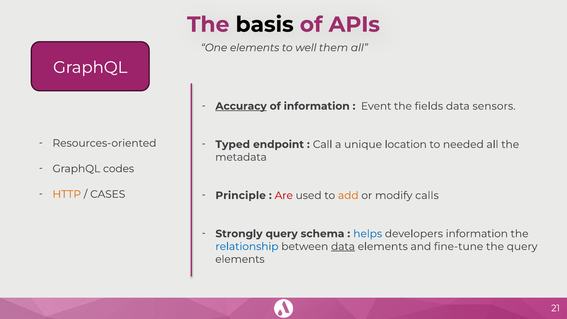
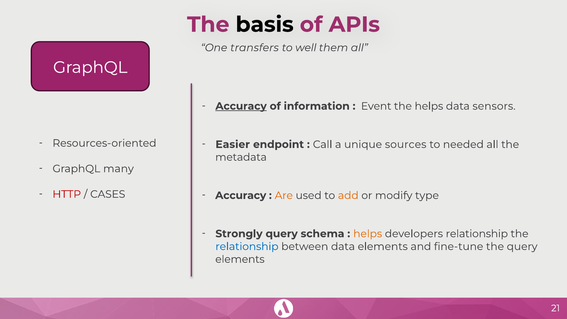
One elements: elements -> transfers (255, 48)
the fields: fields -> helps (429, 106)
Typed: Typed -> Easier (233, 144)
location: location -> sources (406, 144)
codes: codes -> many (118, 169)
HTTP colour: orange -> red (67, 194)
Principle: Principle -> Accuracy (241, 195)
Are colour: red -> orange (284, 195)
calls: calls -> type (427, 195)
helps colour: blue -> orange (368, 234)
developers information: information -> relationship (477, 234)
data underline: present -> none (343, 246)
